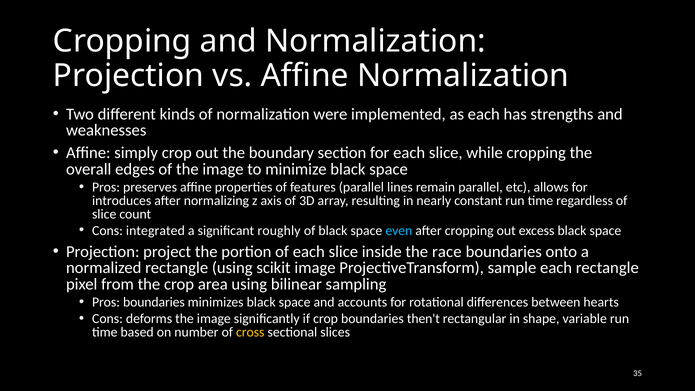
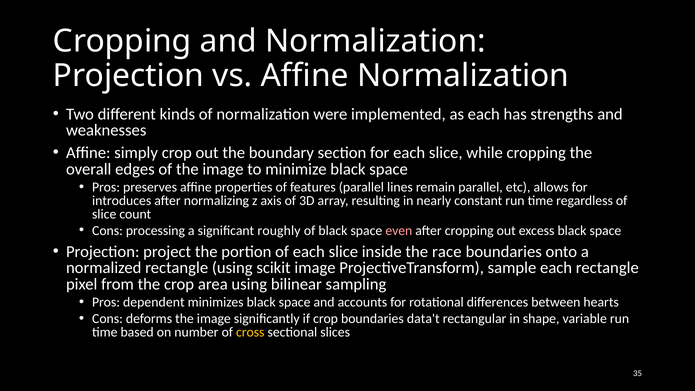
integrated: integrated -> processing (155, 231)
even colour: light blue -> pink (399, 231)
Pros boundaries: boundaries -> dependent (154, 302)
then't: then't -> data't (423, 319)
